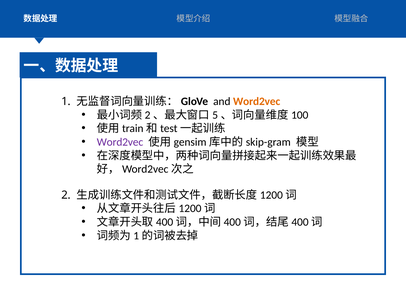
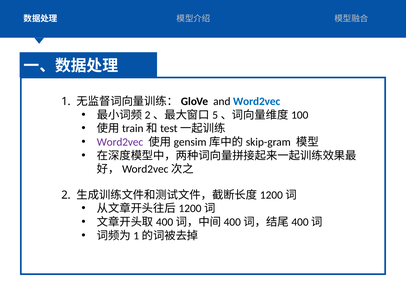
Word2vec colour: orange -> blue (257, 101)
